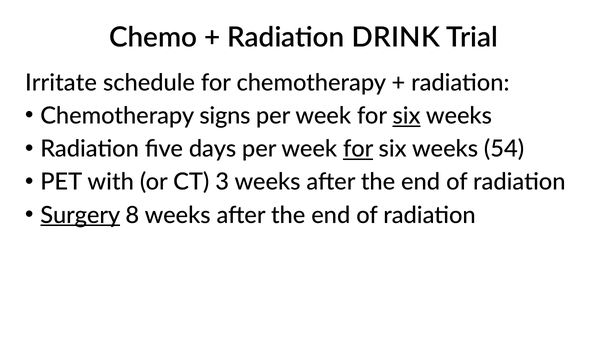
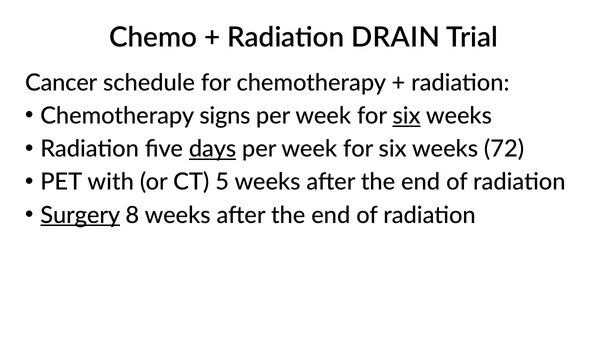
DRINK: DRINK -> DRAIN (396, 38)
Irritate: Irritate -> Cancer (61, 83)
days underline: none -> present (213, 149)
for underline: present -> none (358, 149)
54: 54 -> 72 (504, 149)
3: 3 -> 5 (222, 182)
